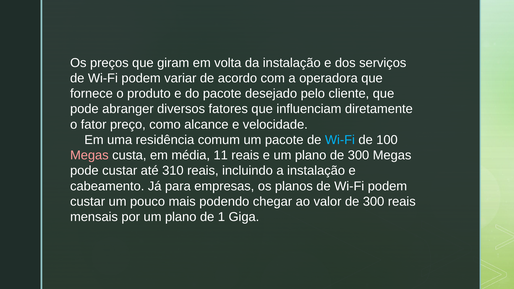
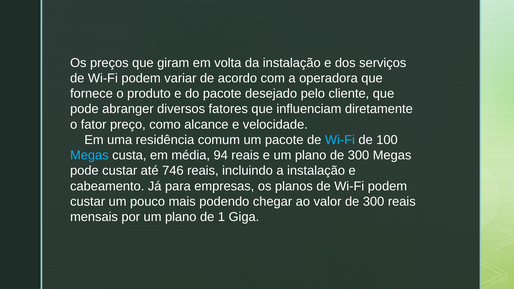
Megas colour: pink -> light blue (89, 155)
11: 11 -> 94 (221, 155)
310: 310 -> 746 (173, 171)
